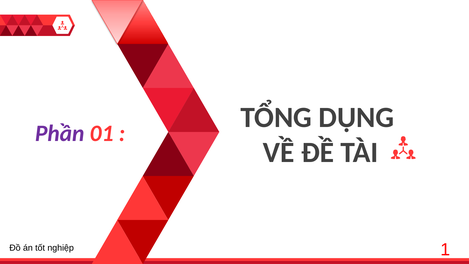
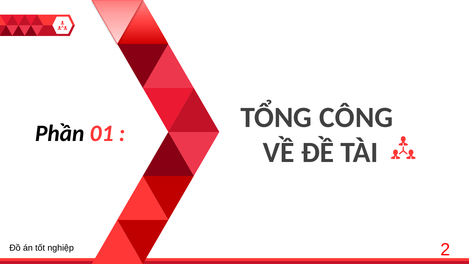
DỤNG: DỤNG -> CÔNG (356, 117)
Phần colour: purple -> black (60, 133)
nghiệp 1: 1 -> 2 (446, 249)
